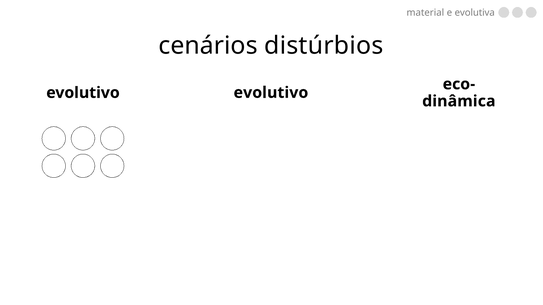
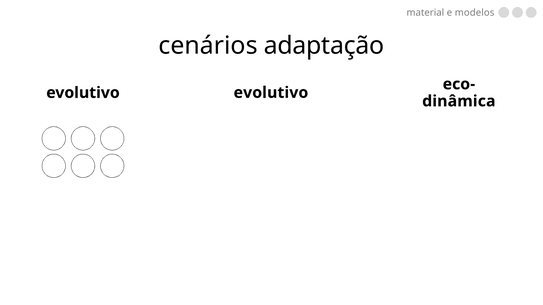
evolutiva: evolutiva -> modelos (475, 13)
distúrbios: distúrbios -> adaptação (324, 46)
